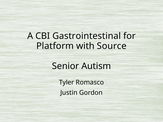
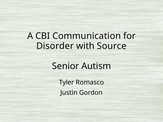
Gastrointestinal: Gastrointestinal -> Communication (87, 36)
Platform: Platform -> Disorder (55, 46)
